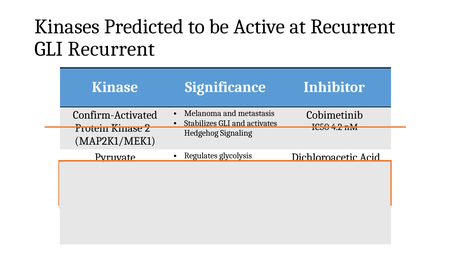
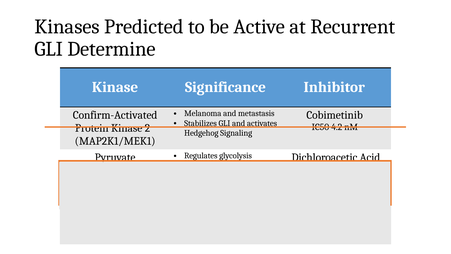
GLI Recurrent: Recurrent -> Determine (112, 49)
